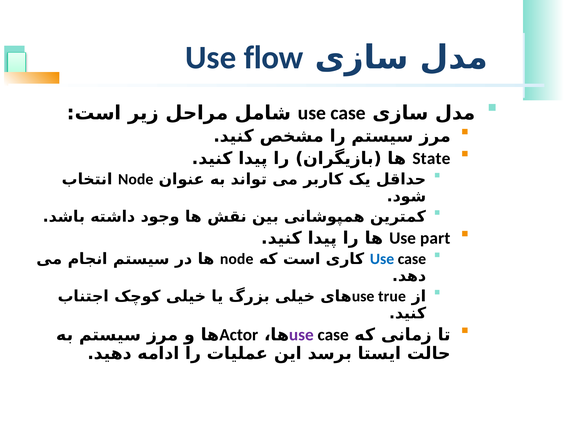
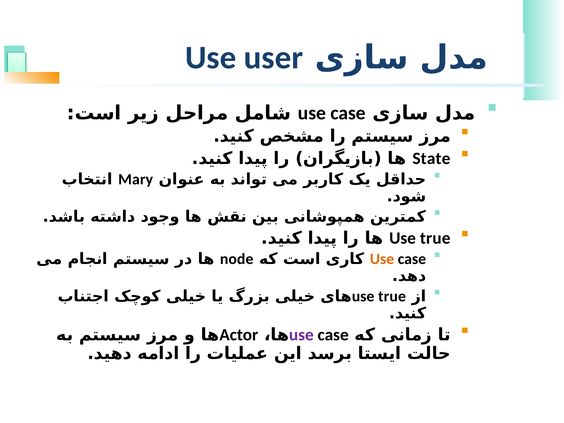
flow: flow -> user (273, 58)
Node: Node -> Mary (136, 179)
part: part -> true (435, 238)
Use colour: blue -> orange (382, 259)
